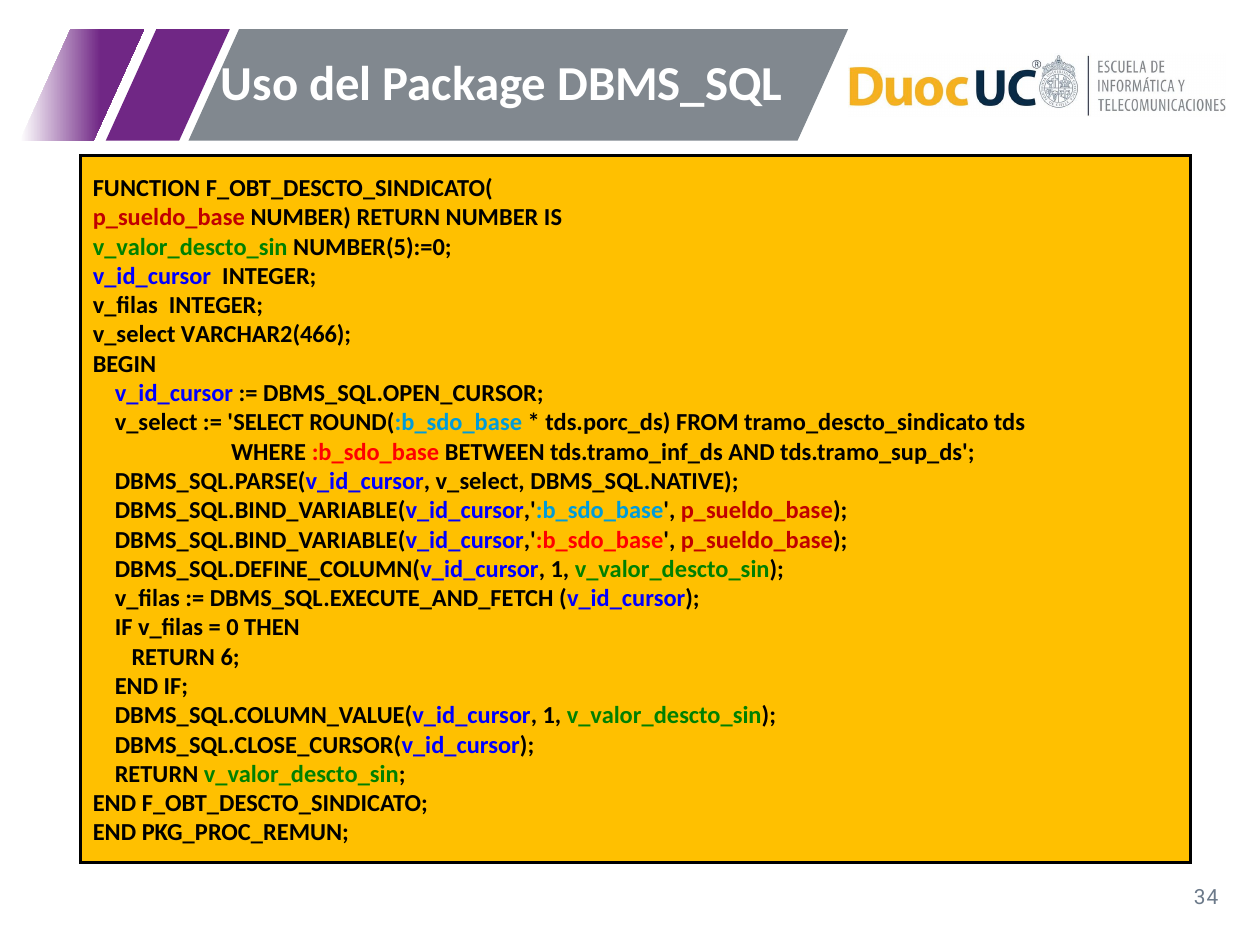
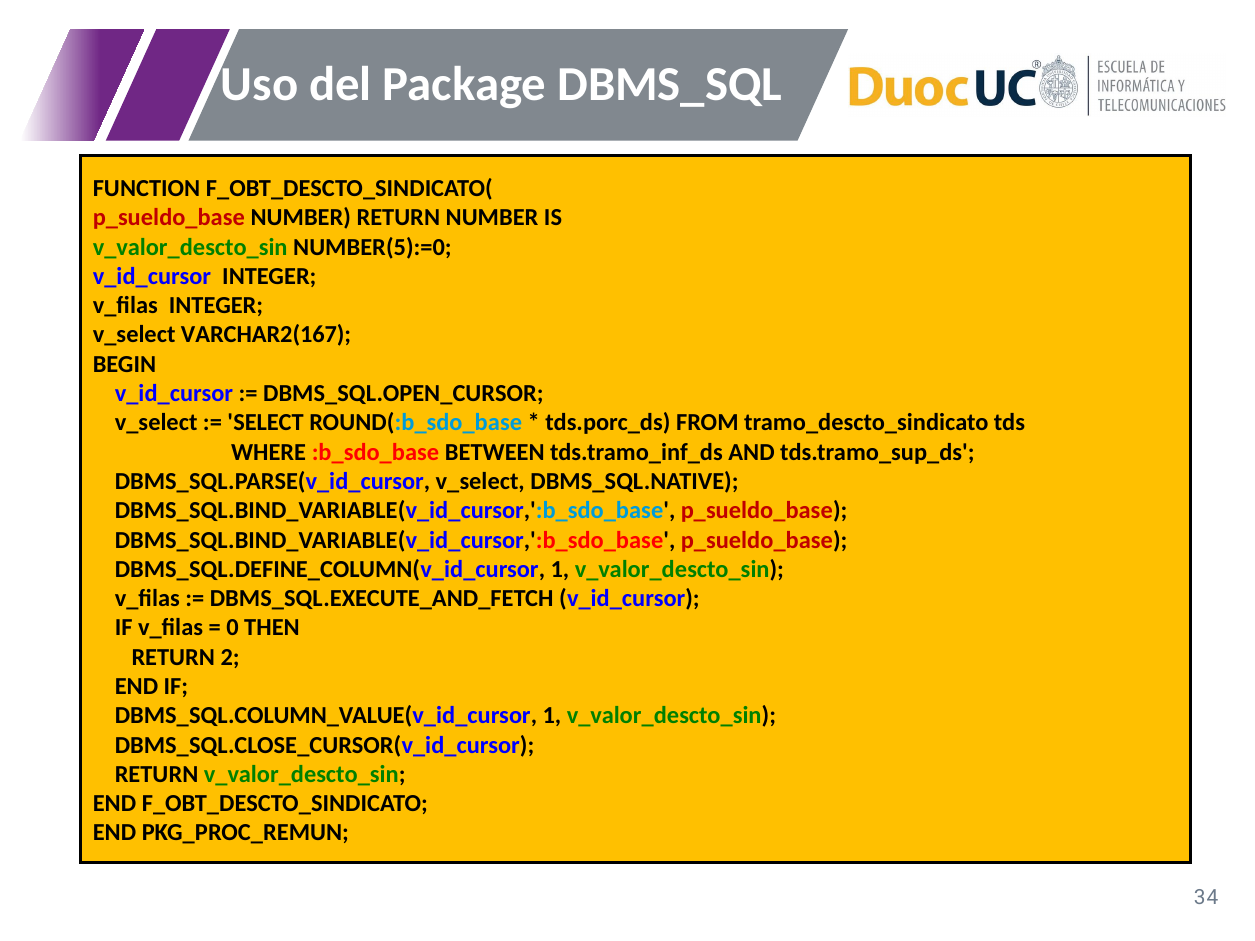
VARCHAR2(466: VARCHAR2(466 -> VARCHAR2(167 (266, 335)
6: 6 -> 2 (230, 657)
